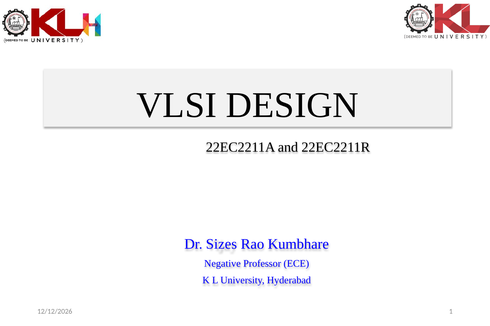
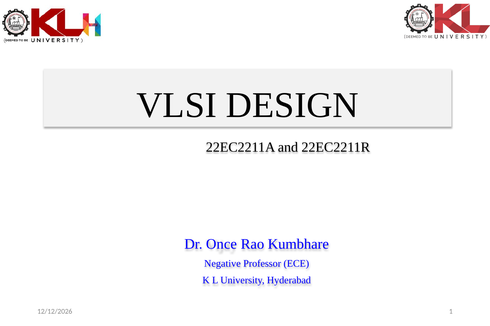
Sizes: Sizes -> Once (221, 244)
